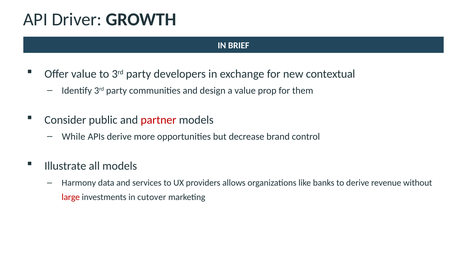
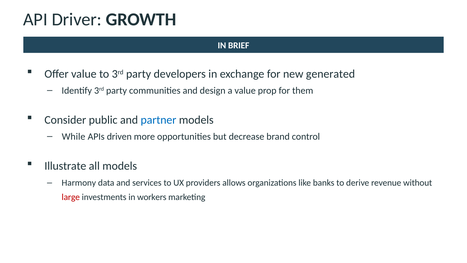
contextual: contextual -> generated (330, 74)
partner colour: red -> blue (158, 120)
APIs derive: derive -> driven (119, 136)
cutover: cutover -> workers (152, 197)
